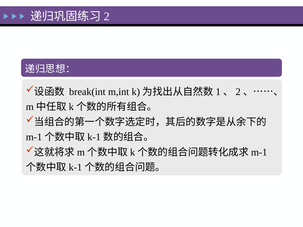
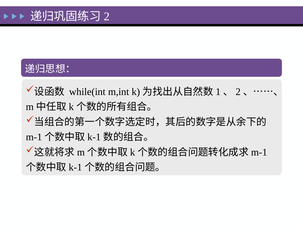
break(int: break(int -> while(int (87, 92)
